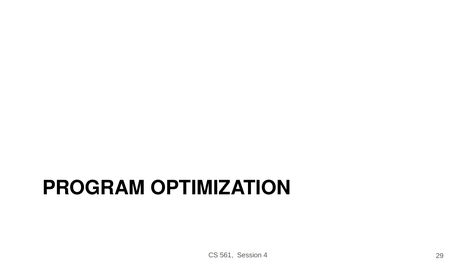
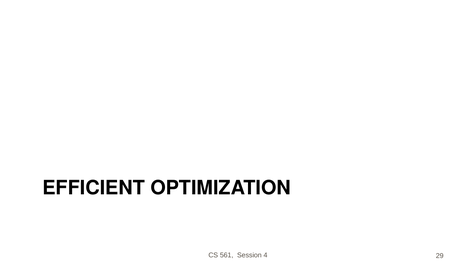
PROGRAM: PROGRAM -> EFFICIENT (94, 188)
